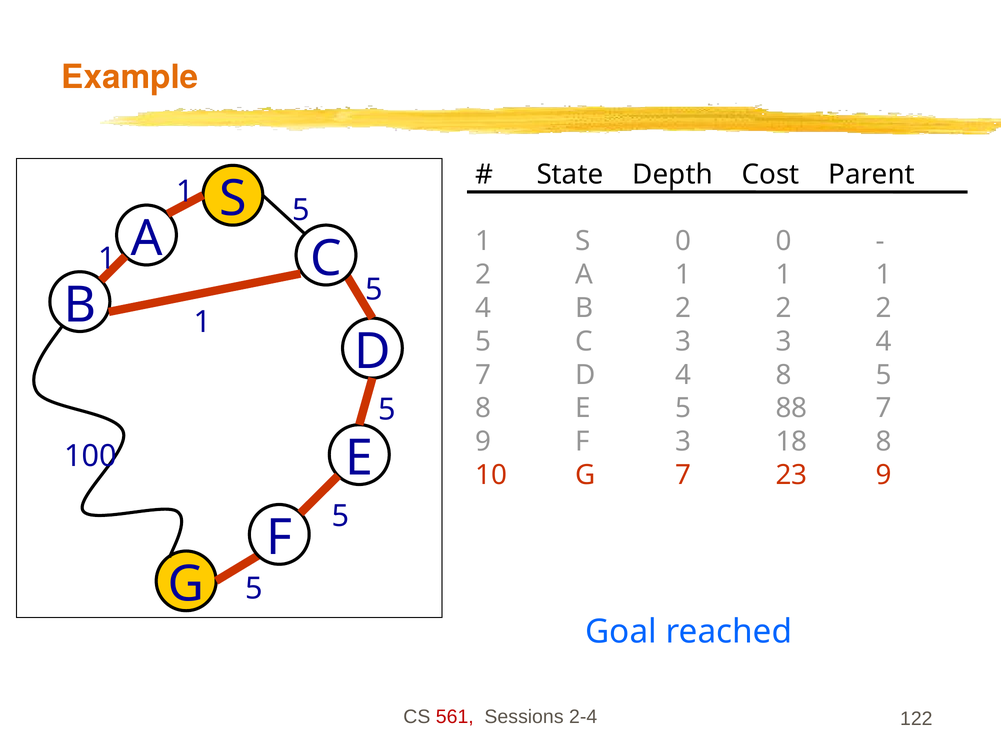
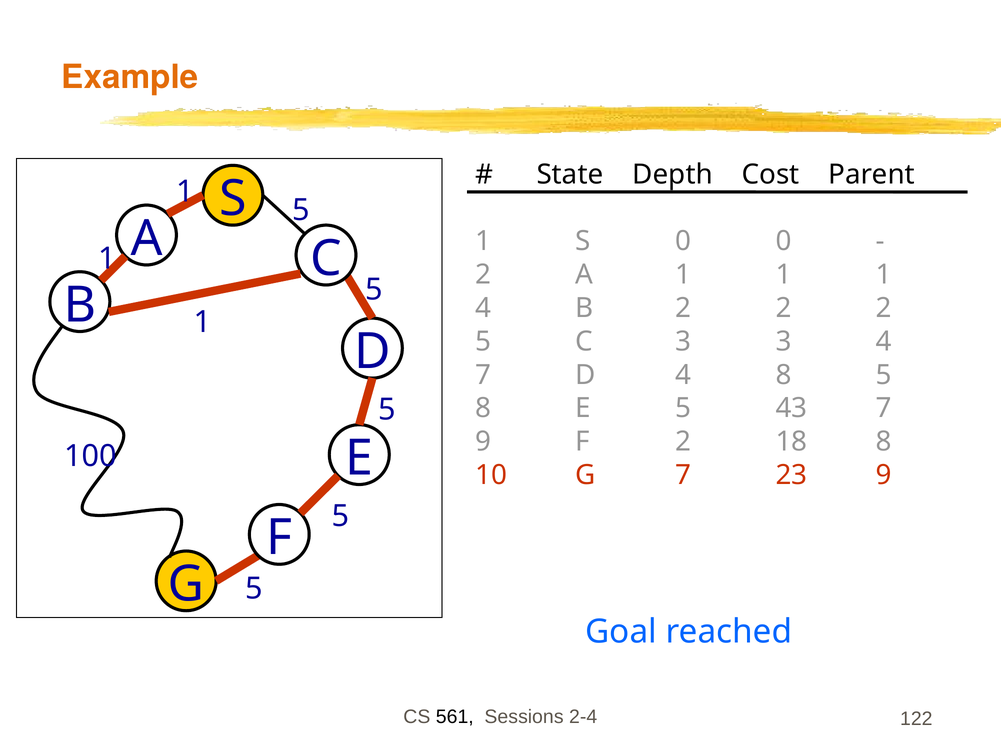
88: 88 -> 43 (791, 408)
F 3: 3 -> 2 (683, 441)
561 colour: red -> black (455, 717)
